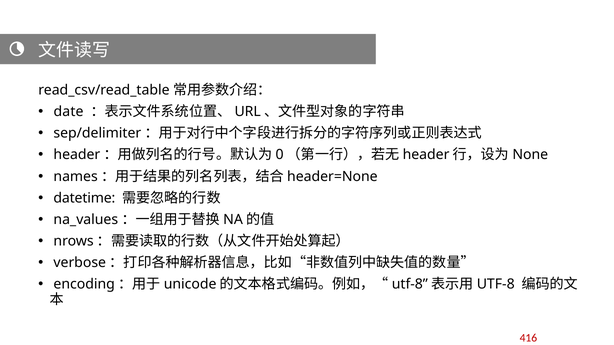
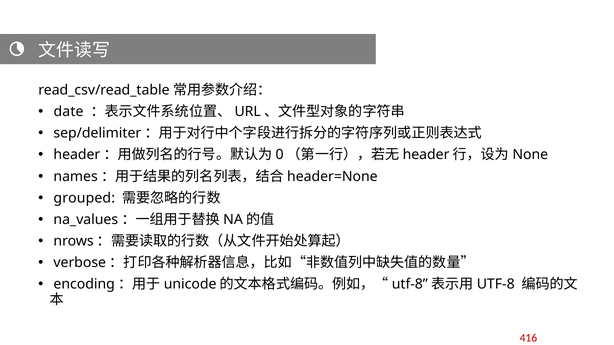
datetime: datetime -> grouped (84, 198)
